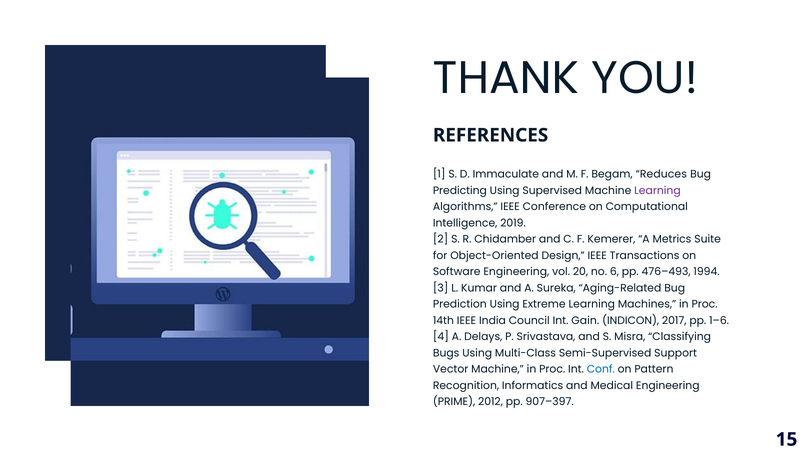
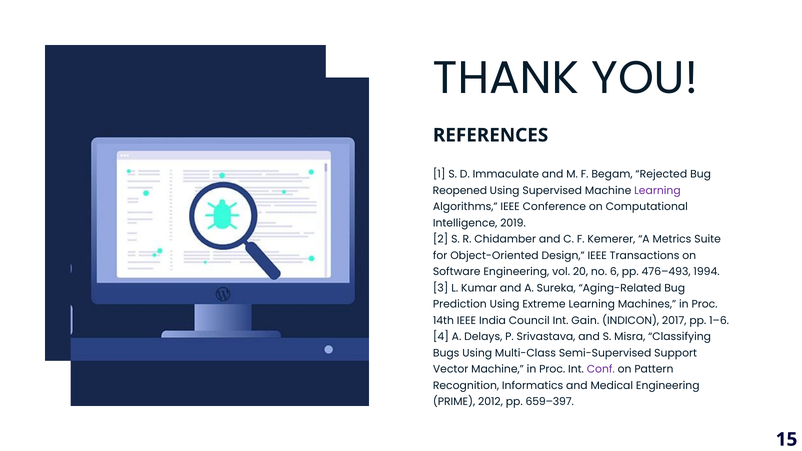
Reduces: Reduces -> Rejected (661, 174)
Predicting: Predicting -> Reopened (460, 191)
Conf colour: blue -> purple (601, 369)
907–397: 907–397 -> 659–397 (550, 402)
